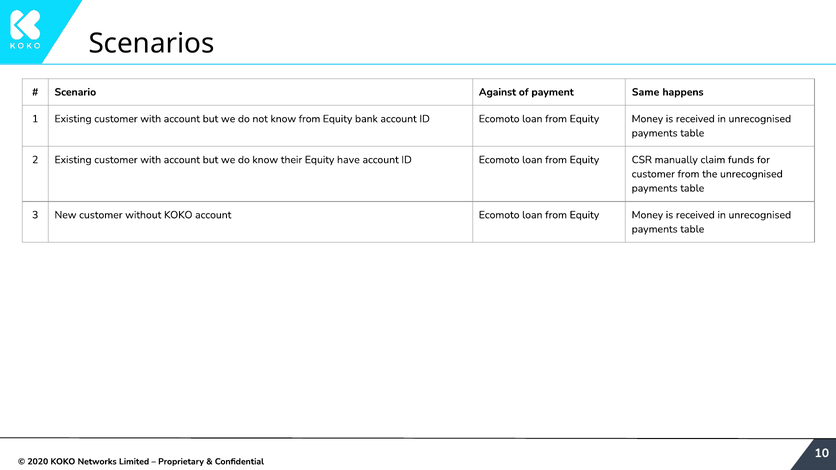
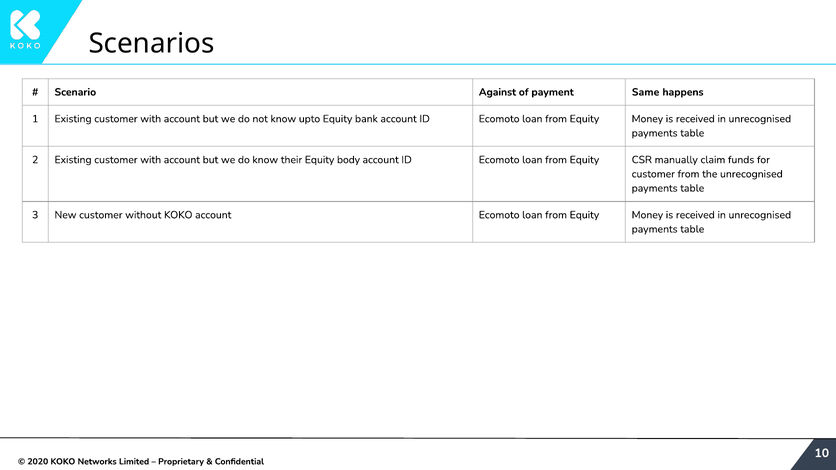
know from: from -> upto (310, 119)
have: have -> body (348, 160)
